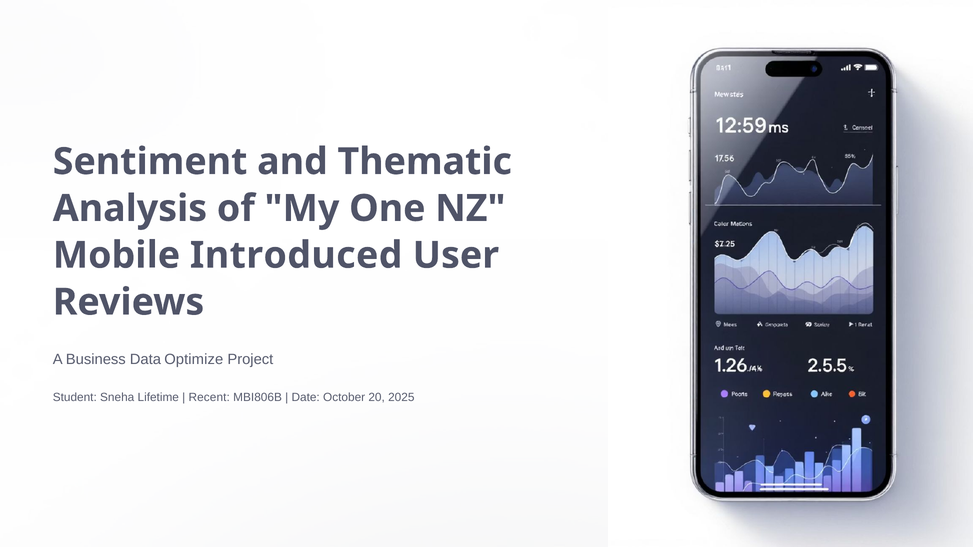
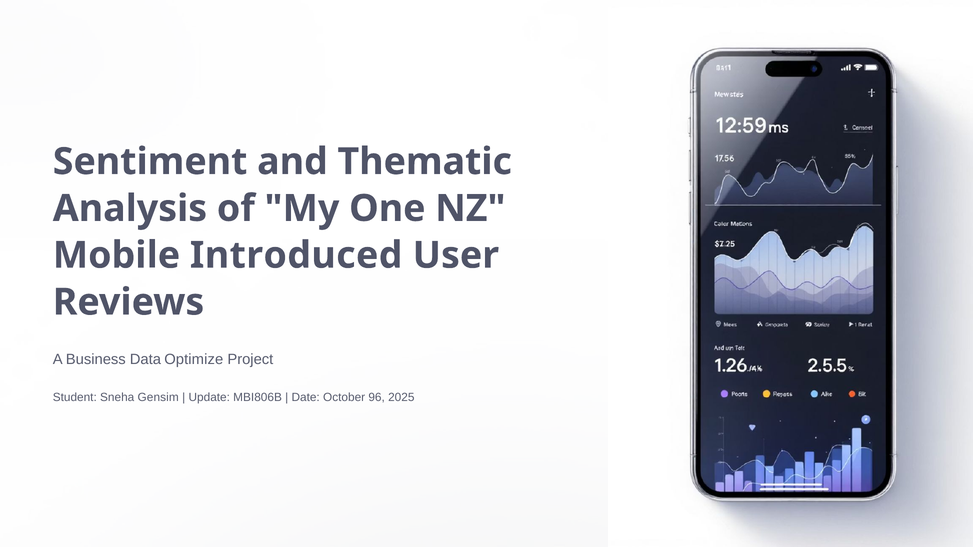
Lifetime: Lifetime -> Gensim (158, 398)
Recent: Recent -> Update (209, 398)
20: 20 -> 96 (377, 398)
